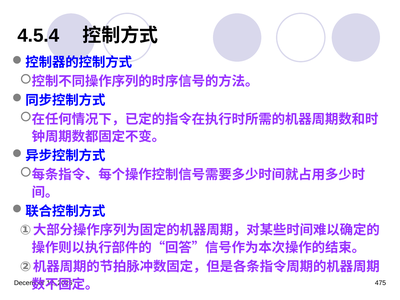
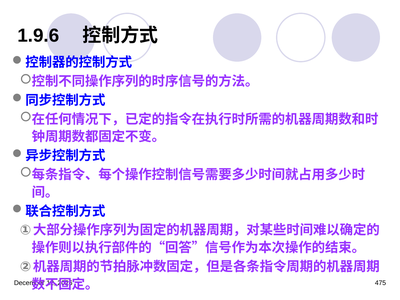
4.5.4: 4.5.4 -> 1.9.6 (38, 36)
